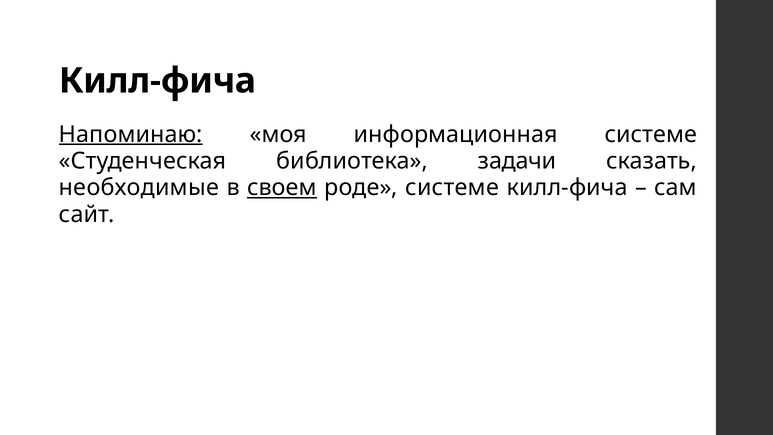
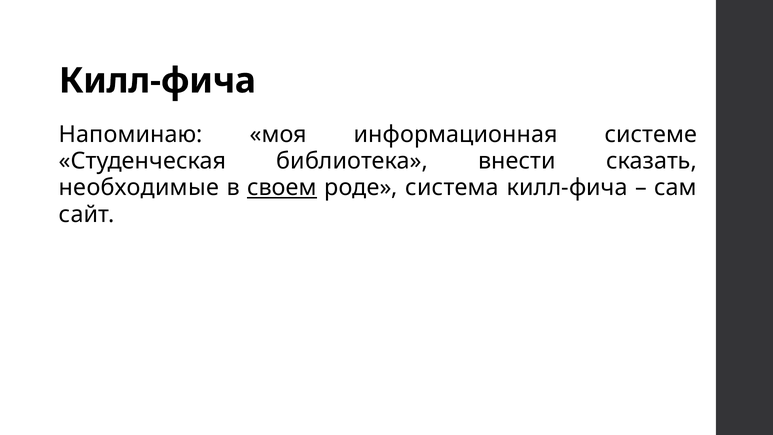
Напоминаю underline: present -> none (131, 134)
задачи: задачи -> внести (517, 161)
роде системе: системе -> система (452, 188)
